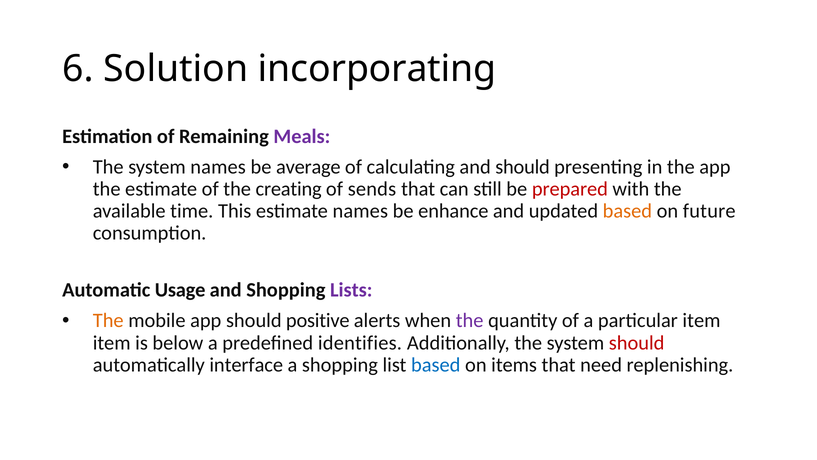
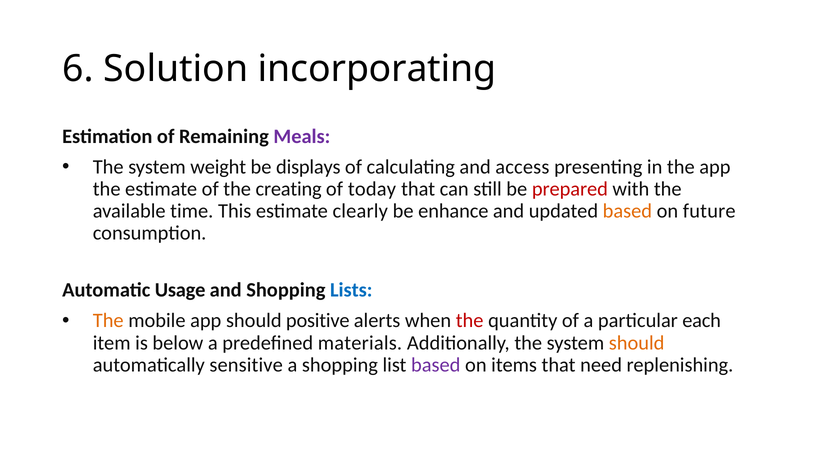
system names: names -> weight (218, 167)
average: average -> displays (308, 167)
and should: should -> access (522, 167)
sends: sends -> today (372, 189)
estimate names: names -> clearly (360, 211)
Lists colour: purple -> blue (351, 290)
the colour: purple -> red (470, 320)
particular item: item -> each (702, 320)
identifies: identifies -> materials (360, 342)
should colour: red -> orange (637, 342)
interface: interface -> sensitive (246, 364)
based colour: blue -> purple (436, 364)
